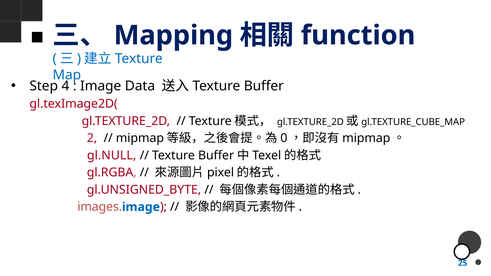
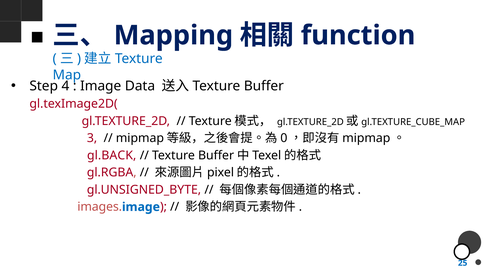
2: 2 -> 3 (92, 138)
gl.NULL: gl.NULL -> gl.BACK (112, 156)
